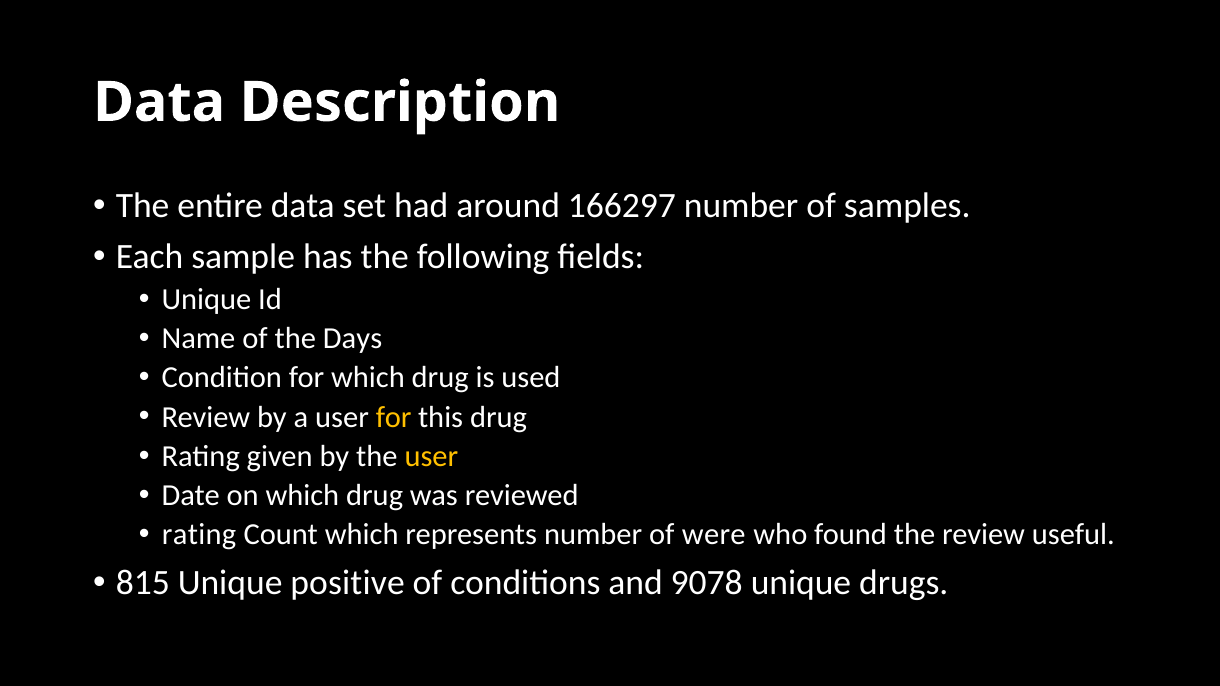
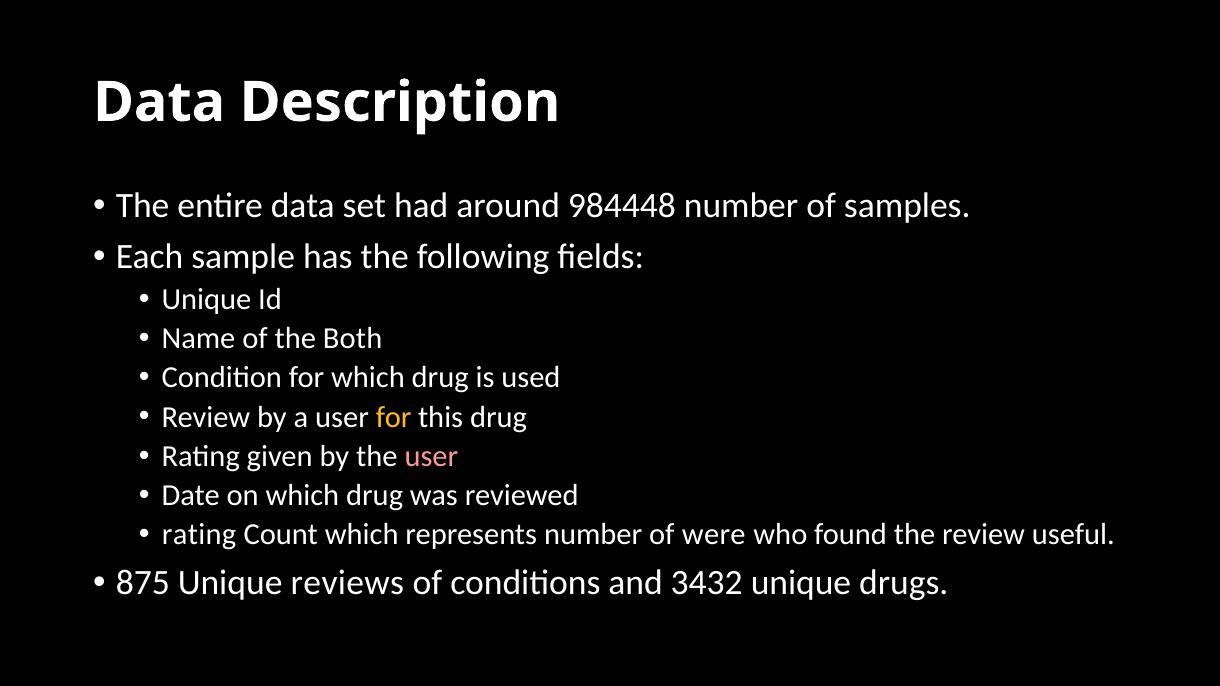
166297: 166297 -> 984448 (622, 206)
Days: Days -> Both (353, 339)
user colour: yellow -> pink (431, 456)
815: 815 -> 875 (143, 583)
positive: positive -> reviews (347, 583)
9078: 9078 -> 3432 (707, 583)
